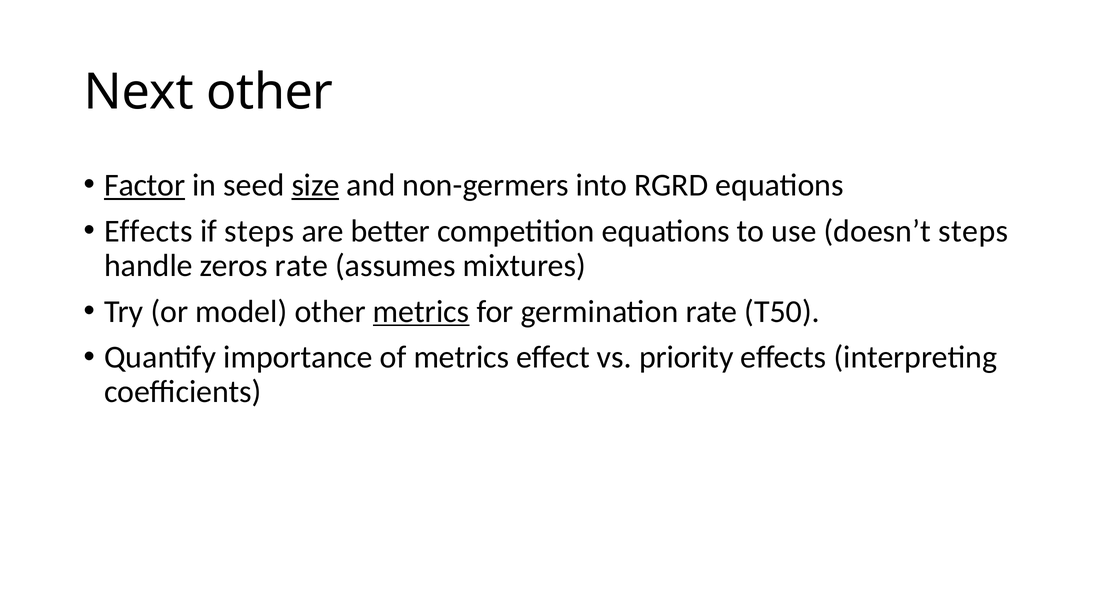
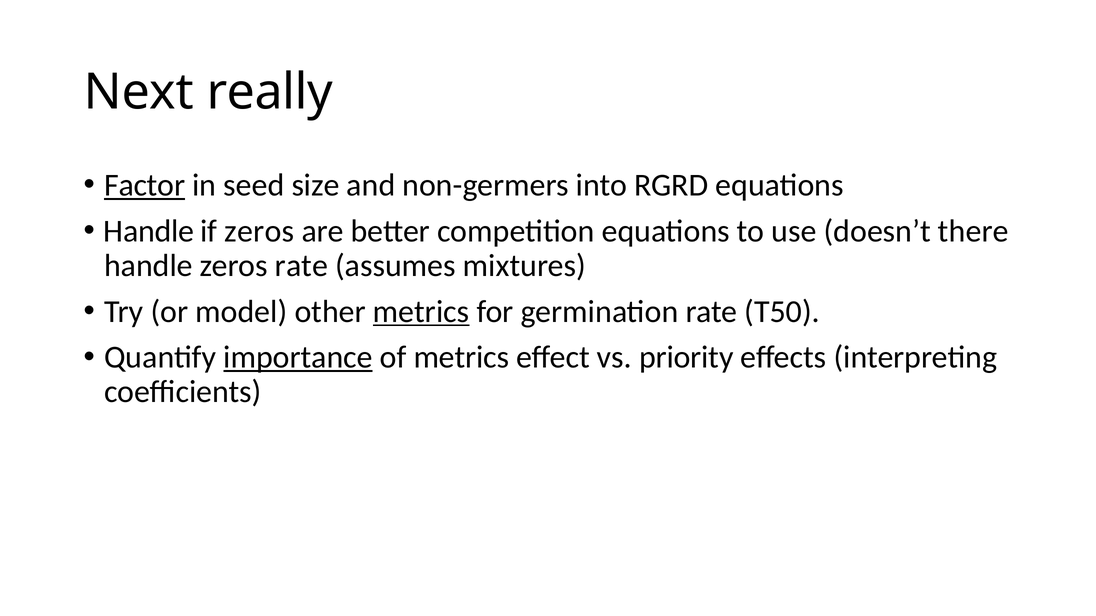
Next other: other -> really (270, 92)
size underline: present -> none (316, 185)
Effects: Effects -> Handle (149, 231)
if steps: steps -> zeros (259, 231)
doesn’t steps: steps -> there (973, 231)
importance underline: none -> present (298, 358)
